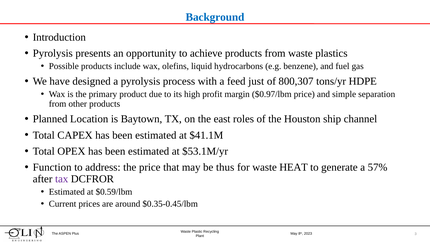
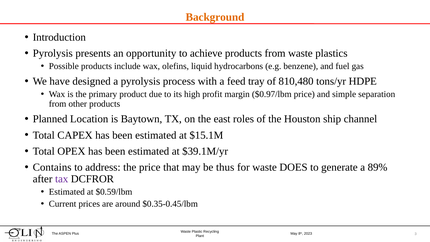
Background colour: blue -> orange (215, 17)
just: just -> tray (256, 81)
800,307: 800,307 -> 810,480 (296, 81)
$41.1M: $41.1M -> $15.1M (206, 135)
$53.1M/yr: $53.1M/yr -> $39.1M/yr (205, 151)
Function: Function -> Contains (52, 167)
HEAT: HEAT -> DOES (294, 167)
57%: 57% -> 89% (378, 167)
